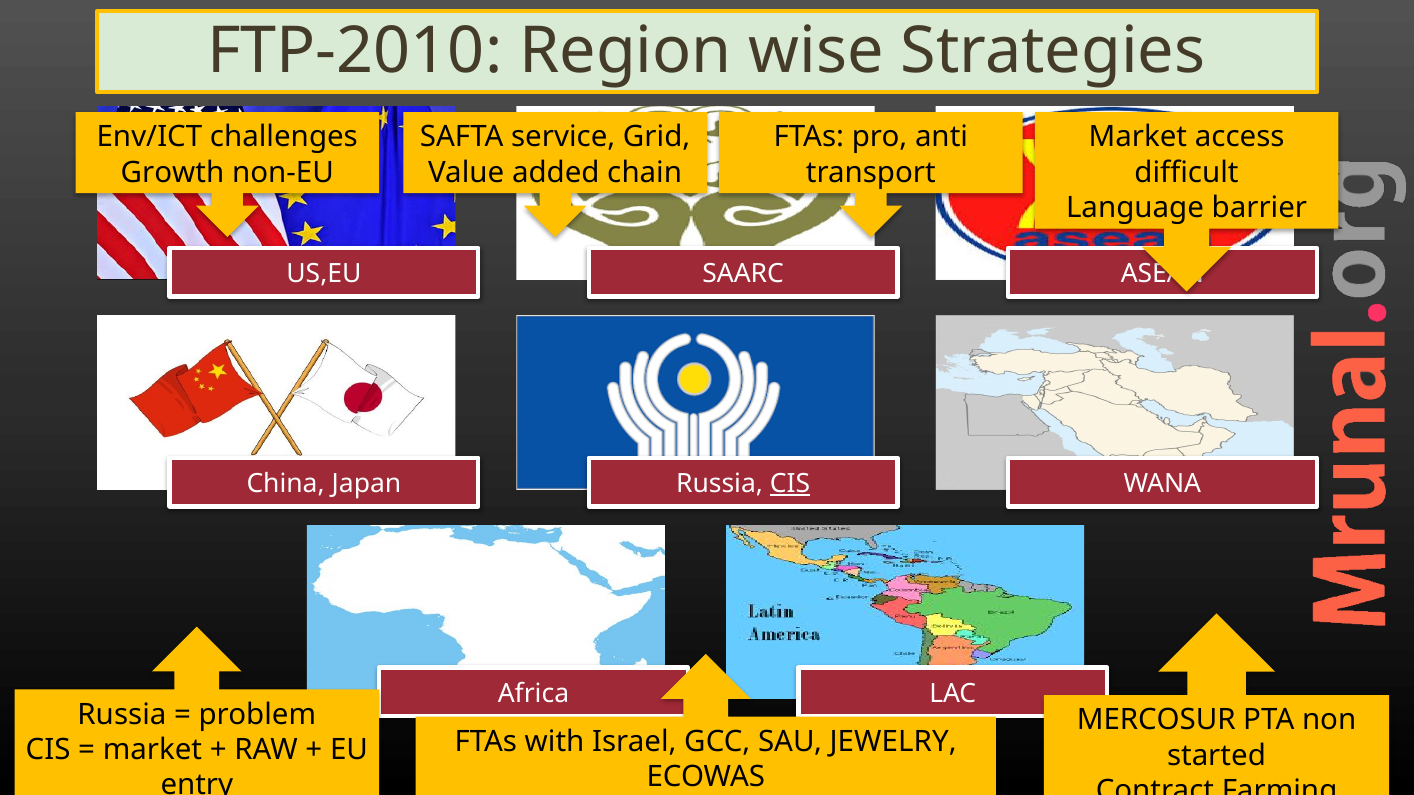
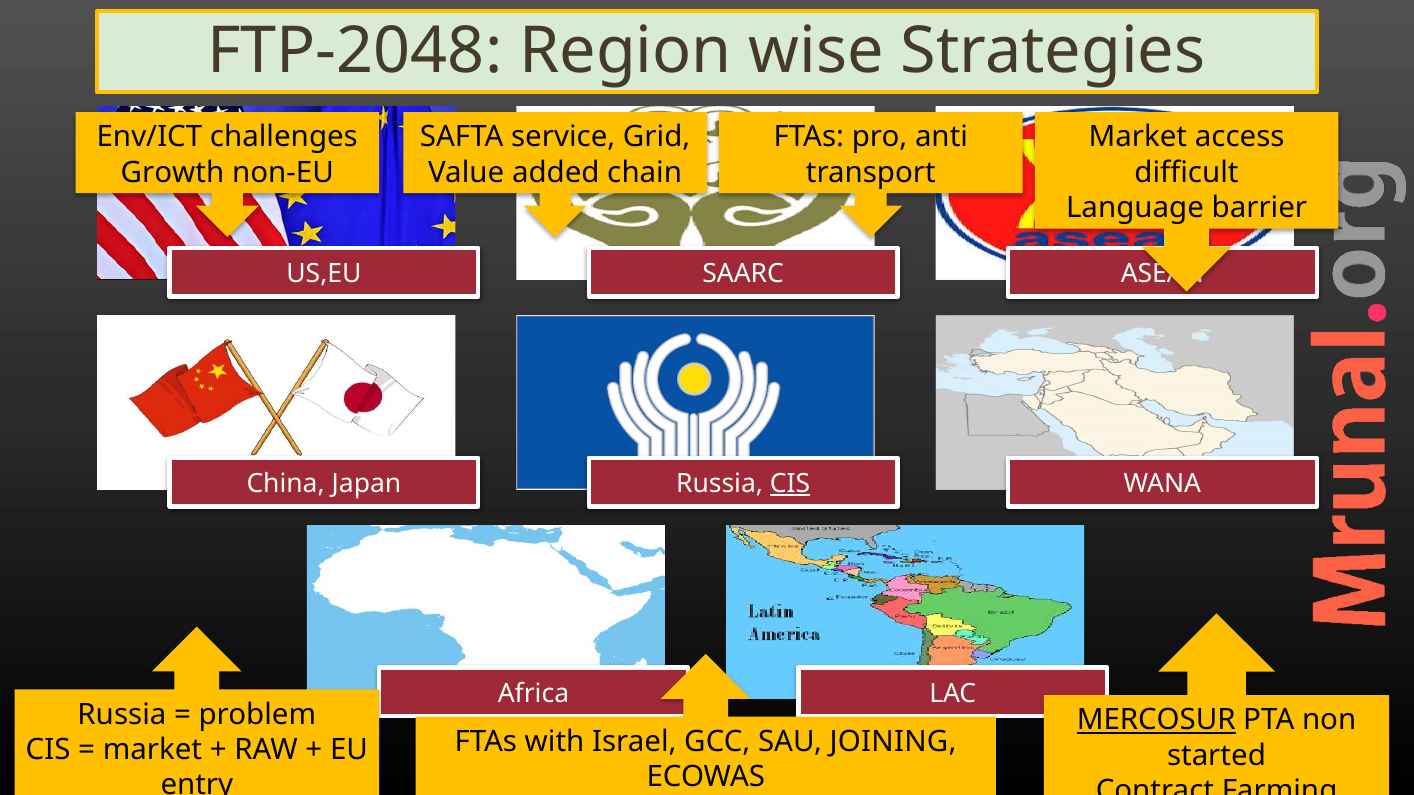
FTP-2010: FTP-2010 -> FTP-2048 (355, 51)
MERCOSUR underline: none -> present (1156, 720)
JEWELRY: JEWELRY -> JOINING (893, 742)
